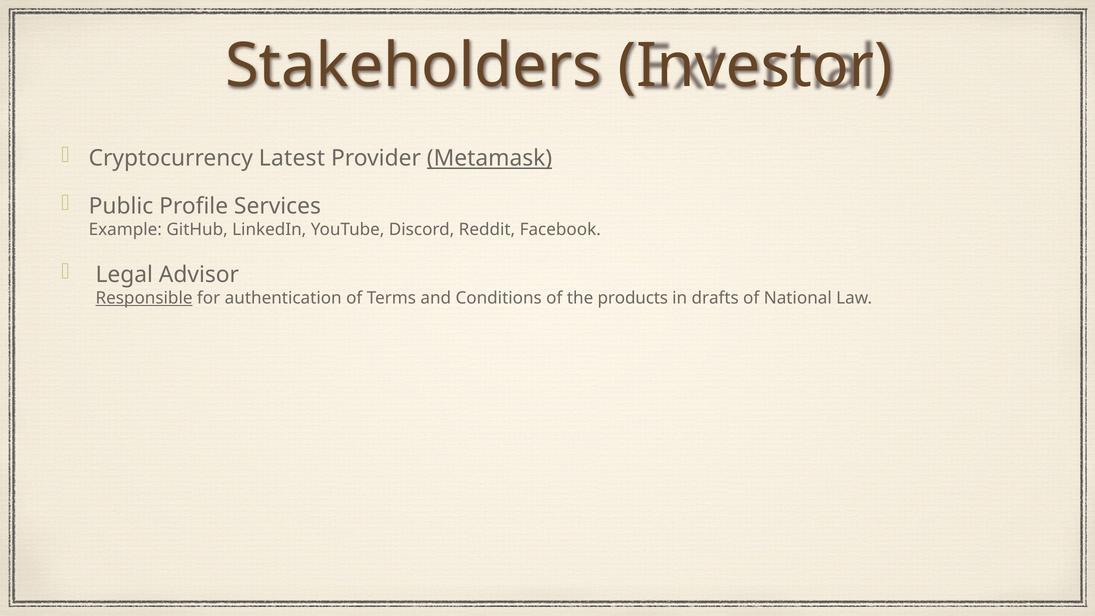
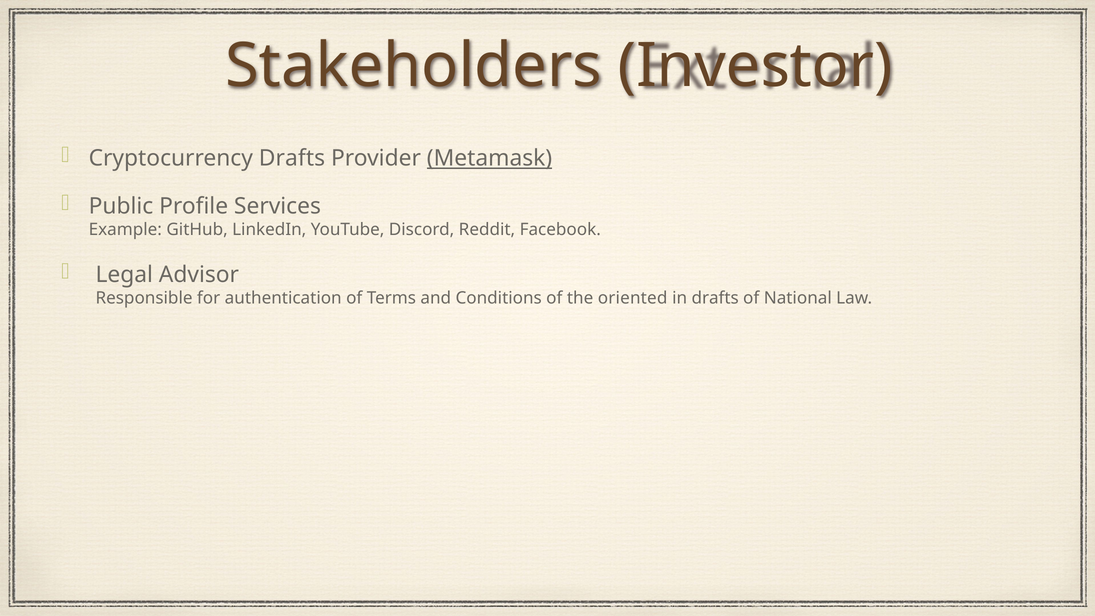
Cryptocurrency Latest: Latest -> Drafts (292, 158)
Responsible underline: present -> none (144, 298)
products: products -> oriented (633, 298)
